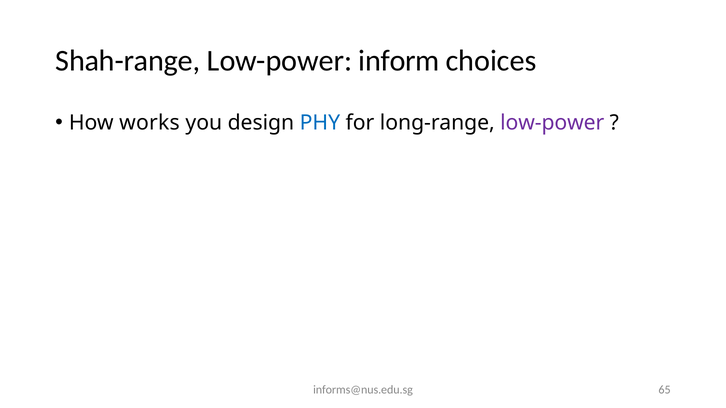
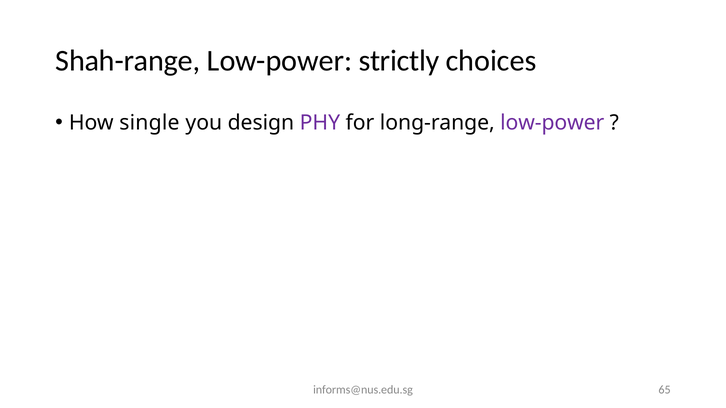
inform: inform -> strictly (399, 61)
works: works -> single (149, 123)
PHY colour: blue -> purple (320, 123)
